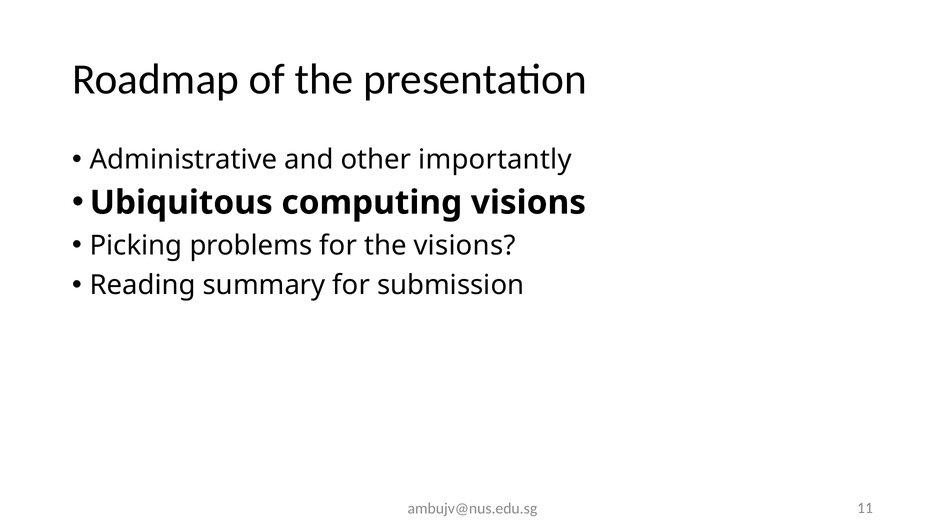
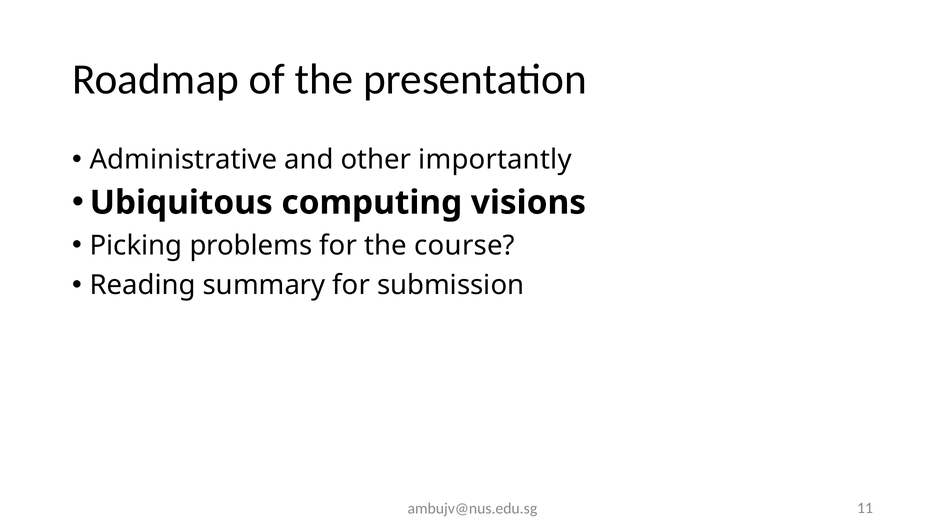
the visions: visions -> course (465, 245)
